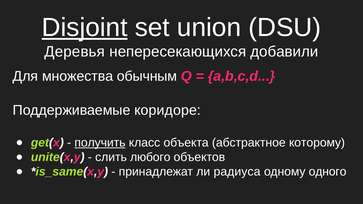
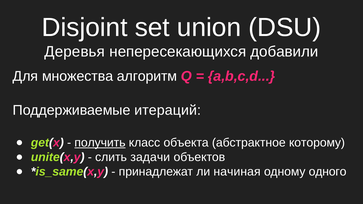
Disjoint underline: present -> none (85, 28)
обычным: обычным -> алгоритм (147, 76)
коридоре: коридоре -> итераций (168, 110)
любого: любого -> задачи (150, 157)
радиуса: радиуса -> начиная (237, 172)
